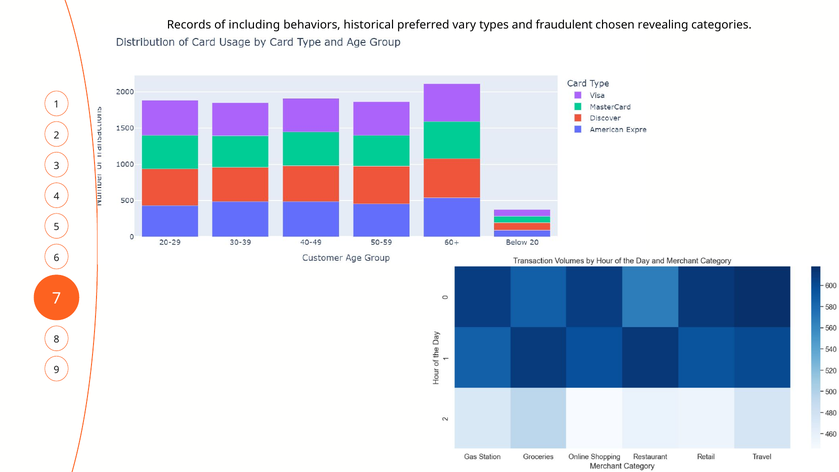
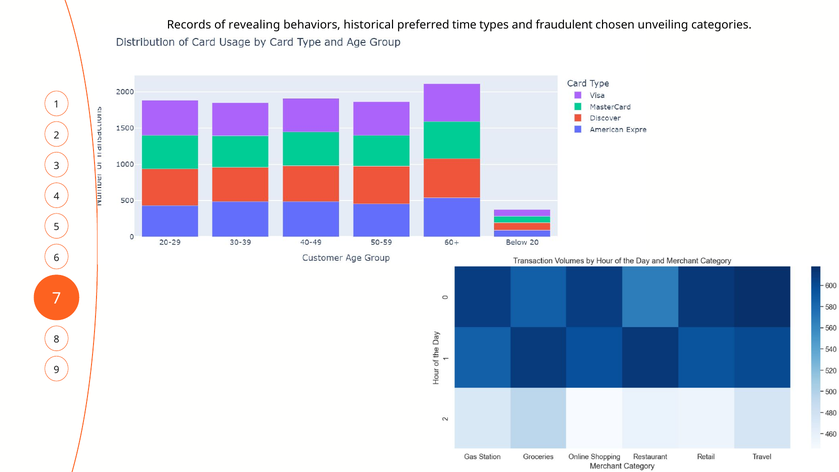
including: including -> revealing (254, 25)
vary: vary -> time (464, 25)
revealing: revealing -> unveiling (663, 25)
